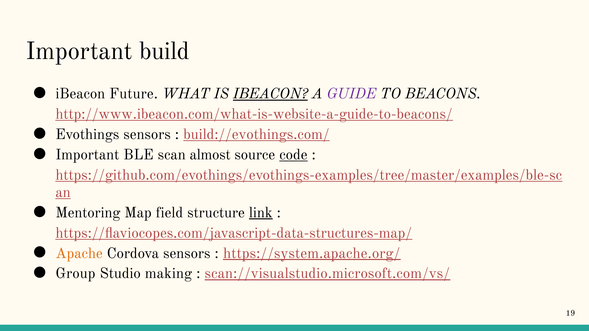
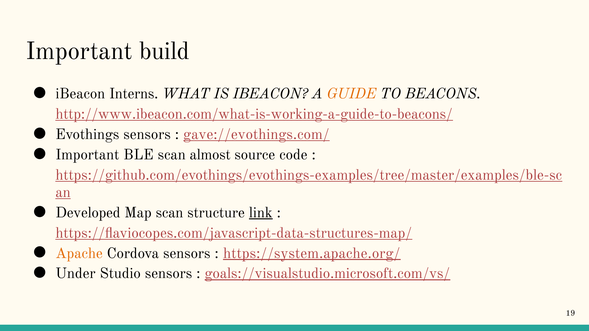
Future: Future -> Interns (134, 94)
IBEACON underline: present -> none (270, 94)
GUIDE colour: purple -> orange (351, 94)
http://www.ibeacon.com/what-is-website-a-guide-to-beacons/: http://www.ibeacon.com/what-is-website-a-guide-to-beacons/ -> http://www.ibeacon.com/what-is-working-a-guide-to-beacons/ (254, 114)
build://evothings.com/: build://evothings.com/ -> gave://evothings.com/ (256, 134)
code underline: present -> none (293, 155)
Mentoring: Mentoring -> Developed (88, 213)
Map field: field -> scan (170, 213)
Group: Group -> Under (75, 274)
Studio making: making -> sensors (169, 274)
scan://visualstudio.microsoft.com/vs/: scan://visualstudio.microsoft.com/vs/ -> goals://visualstudio.microsoft.com/vs/ (327, 274)
